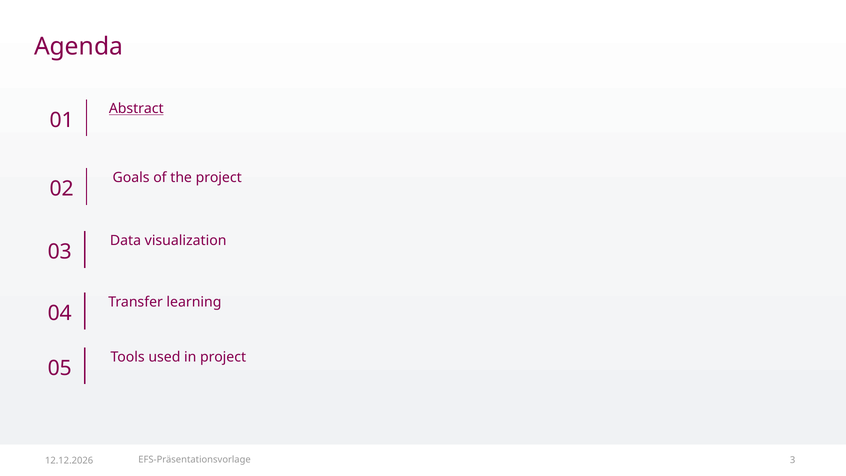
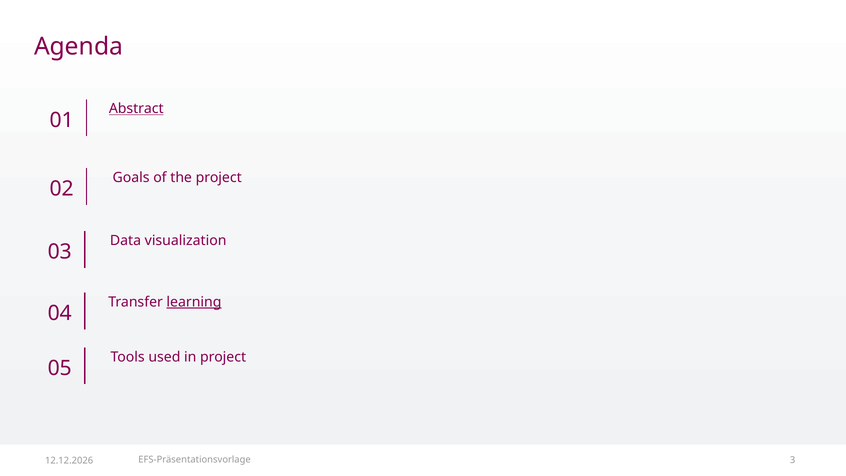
learning underline: none -> present (194, 302)
